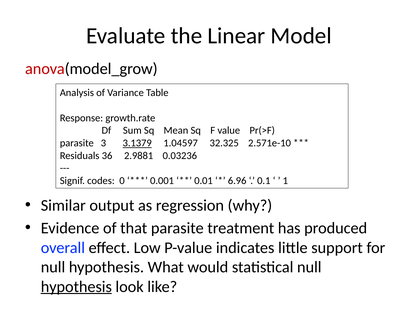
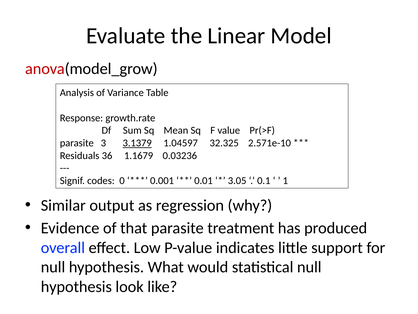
2.9881: 2.9881 -> 1.1679 (139, 155)
6.96: 6.96 -> 3.05 (237, 180)
hypothesis underline: present -> none (76, 286)
